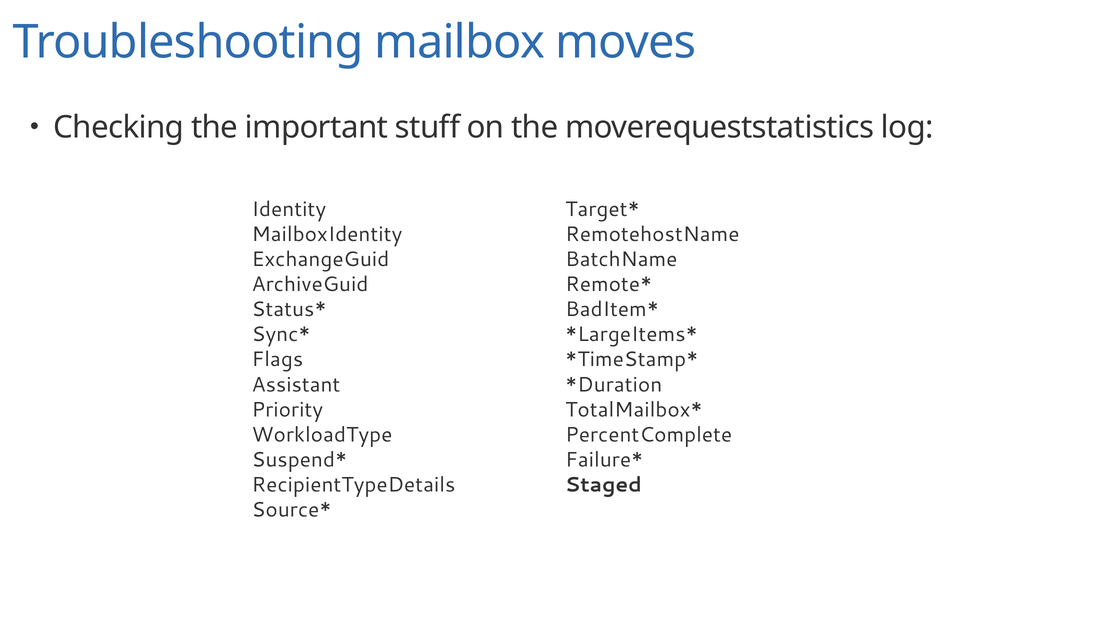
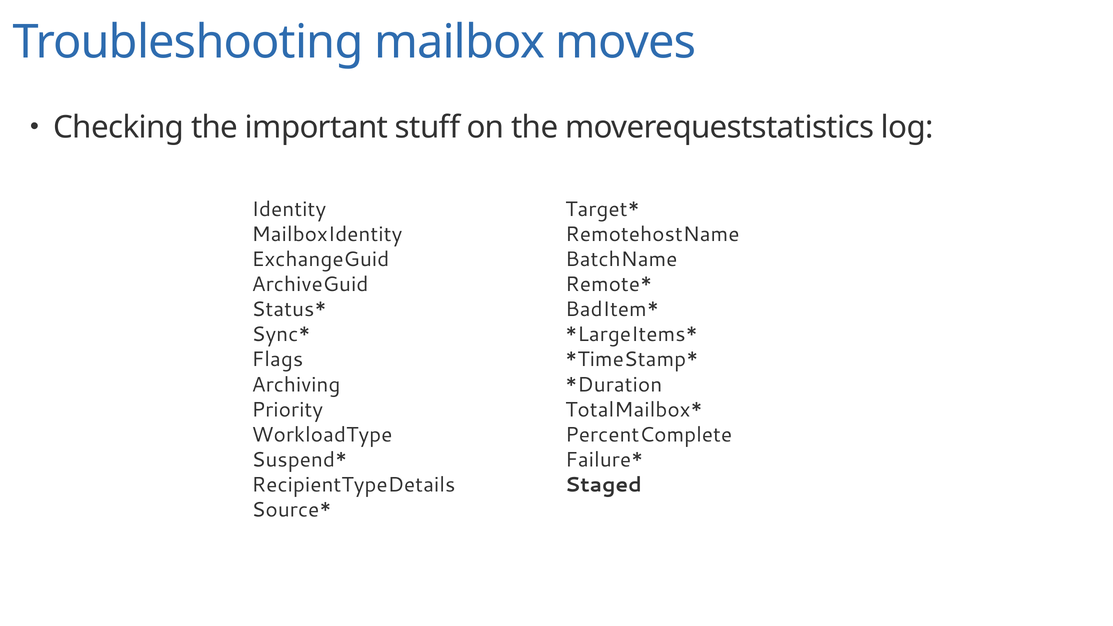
Assistant: Assistant -> Archiving (296, 385)
